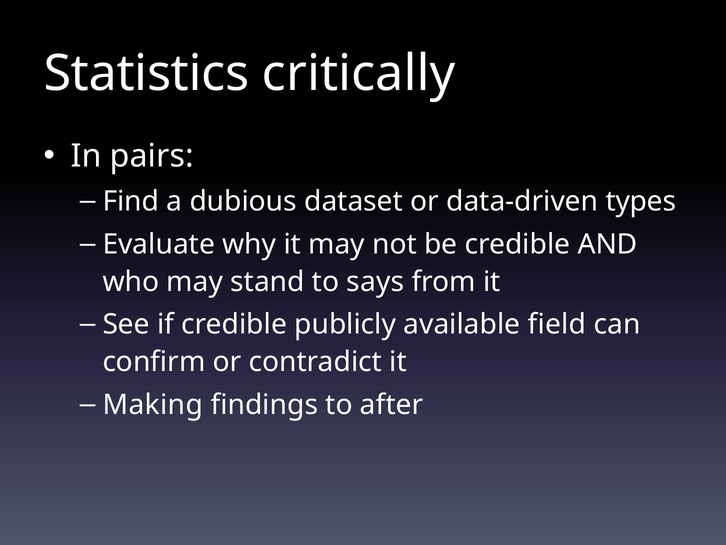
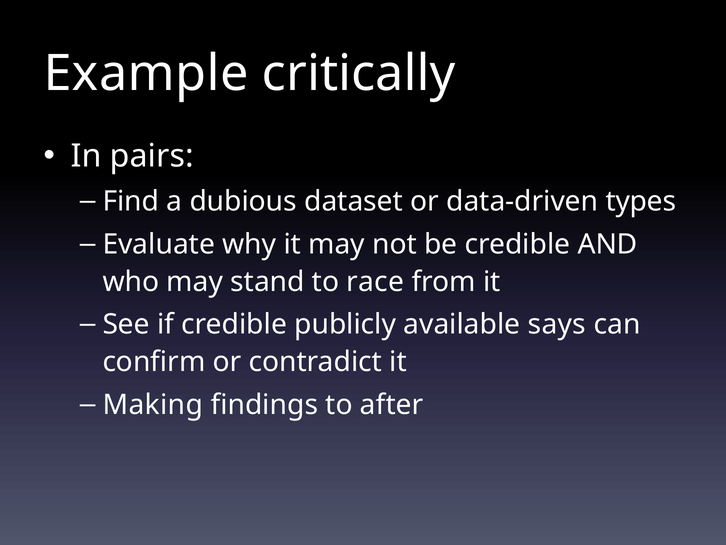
Statistics: Statistics -> Example (146, 74)
says: says -> race (375, 281)
field: field -> says (557, 324)
